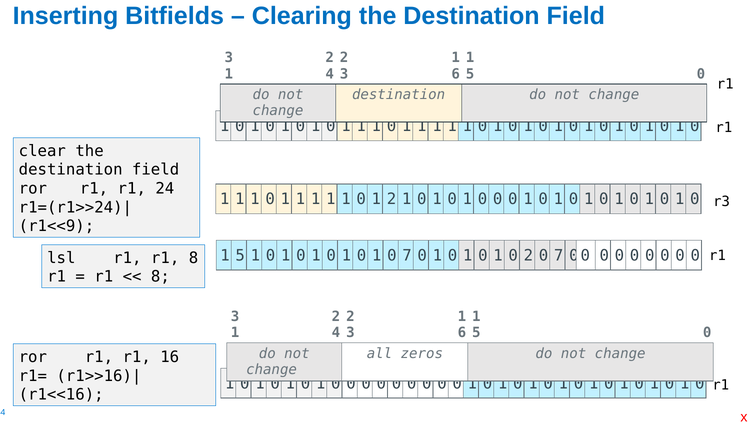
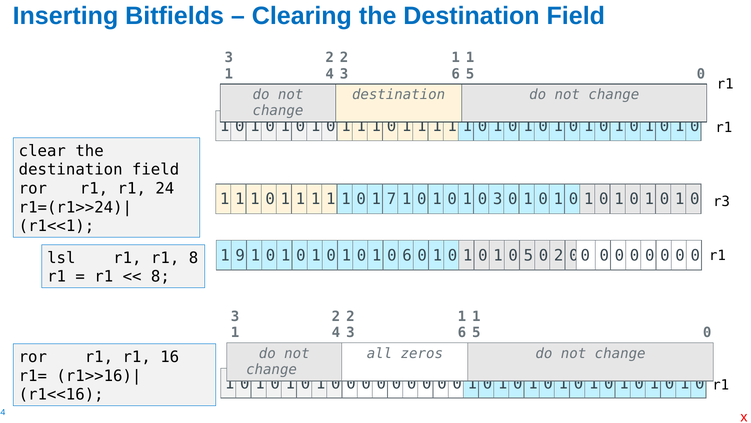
0 1 2: 2 -> 7 (391, 199)
0: 0 -> 3 (498, 199)
r1<<9: r1<<9 -> r1<<1 (56, 226)
5: 5 -> 9 (240, 255)
1 0 7: 7 -> 6 (407, 255)
0 2: 2 -> 5 (528, 255)
7: 7 -> 2 (559, 255)
